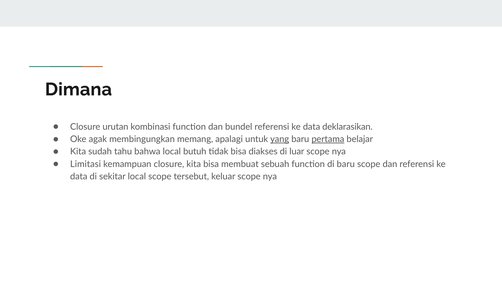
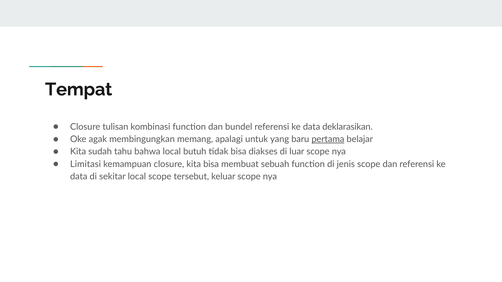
Dimana: Dimana -> Tempat (79, 90)
urutan: urutan -> tulisan (115, 127)
yang underline: present -> none (280, 139)
di baru: baru -> jenis (346, 164)
